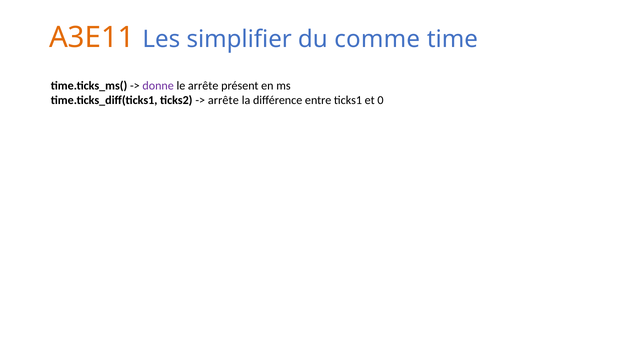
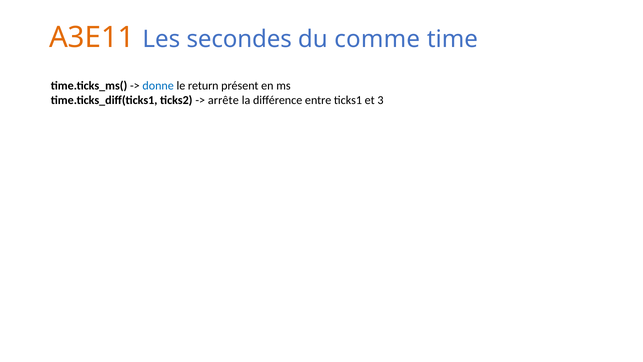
simplifier: simplifier -> secondes (239, 39)
donne colour: purple -> blue (158, 85)
le arrête: arrête -> return (203, 85)
0: 0 -> 3 (380, 100)
